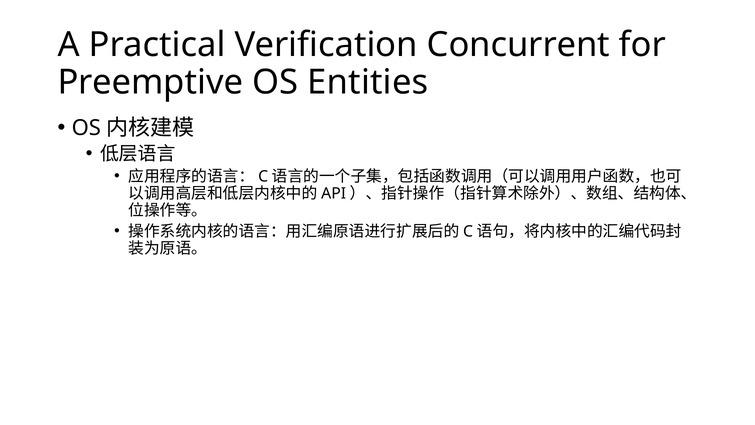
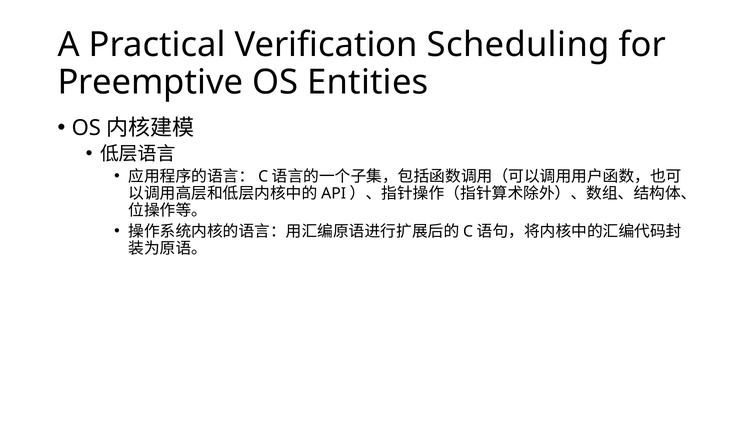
Concurrent: Concurrent -> Scheduling (518, 45)
